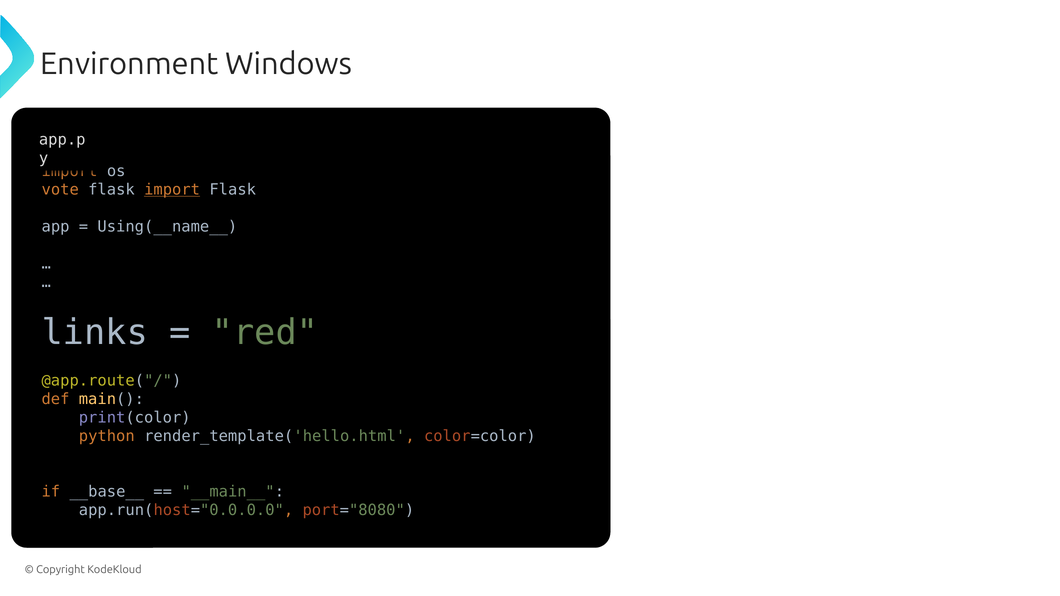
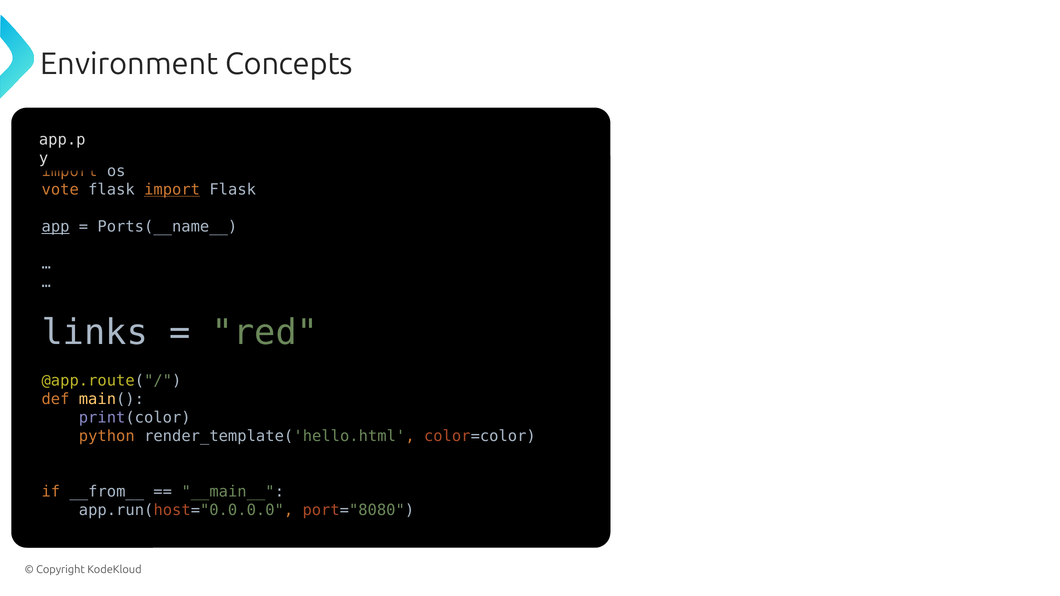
Windows: Windows -> Concepts (289, 64)
app underline: none -> present (56, 227)
Using(__name__: Using(__name__ -> Ports(__name__ (167, 227)
__base__: __base__ -> __from__ (107, 492)
